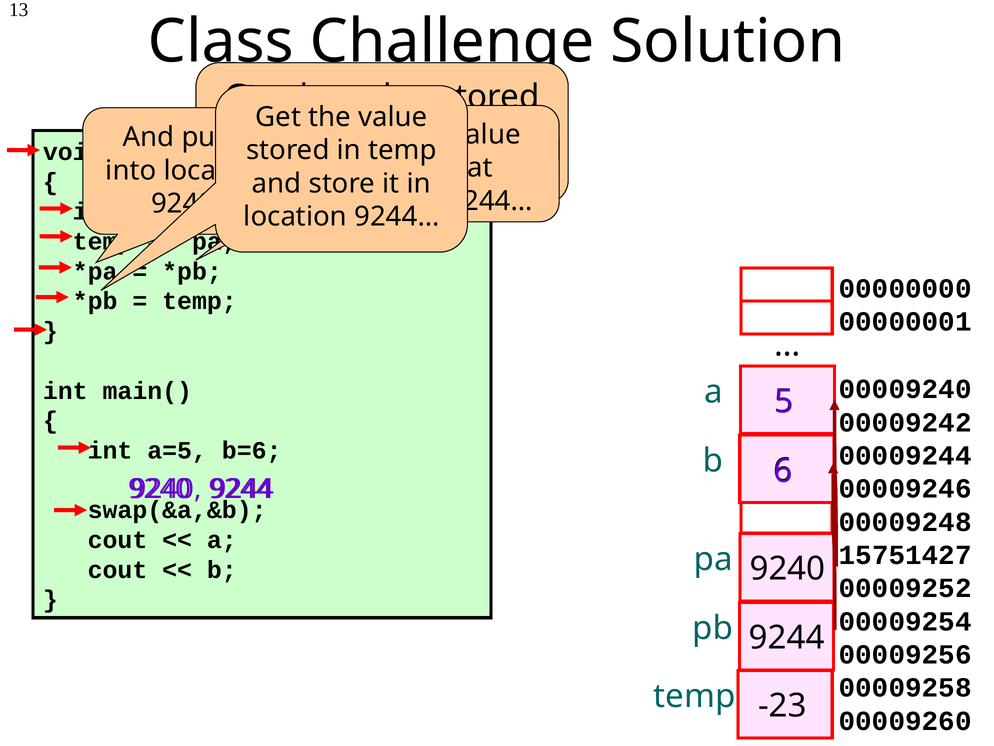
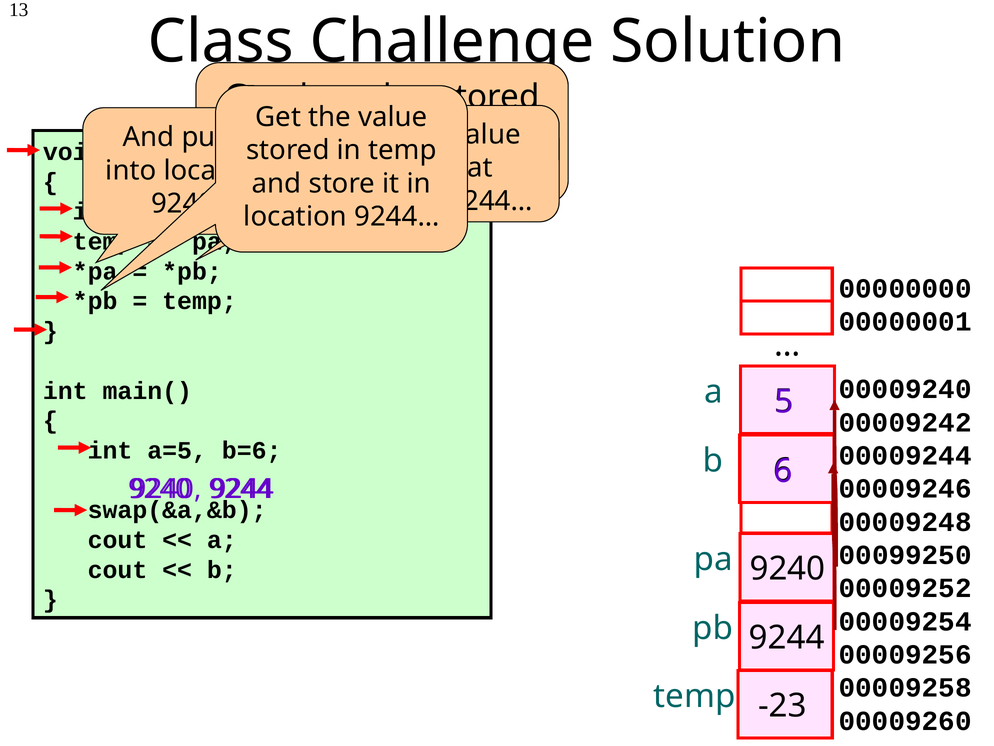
15751427: 15751427 -> 00099250 (905, 555)
